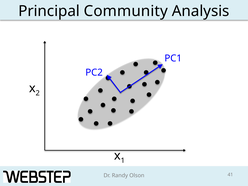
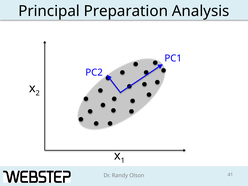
Community: Community -> Preparation (126, 11)
